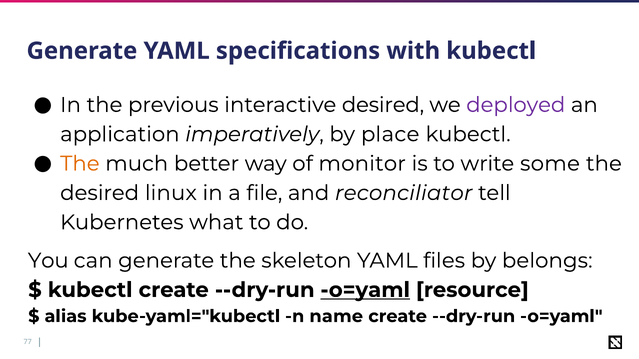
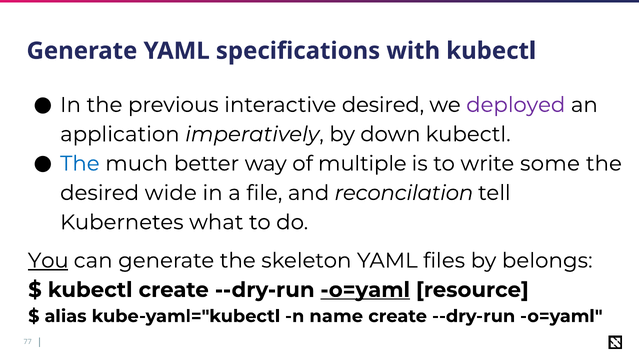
place: place -> down (390, 134)
The colour: orange -> blue (80, 164)
monitor: monitor -> multiple (362, 164)
linux: linux -> wide (171, 193)
reconciliator: reconciliator -> reconcilation (404, 193)
You underline: none -> present (48, 261)
